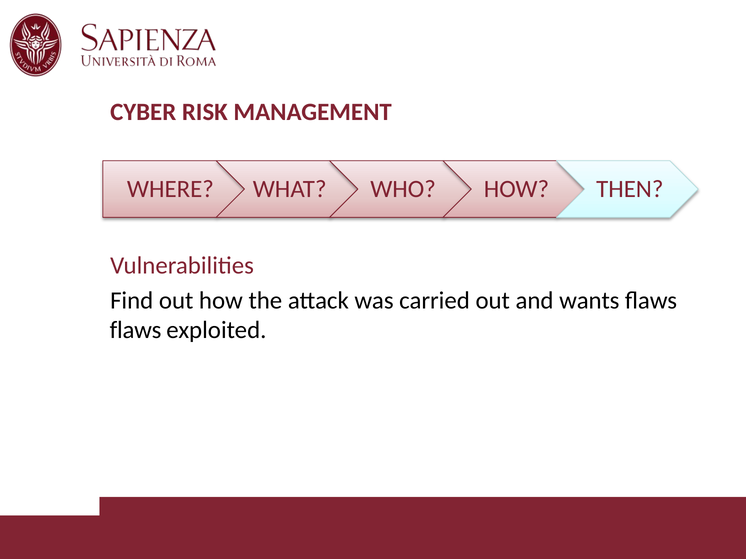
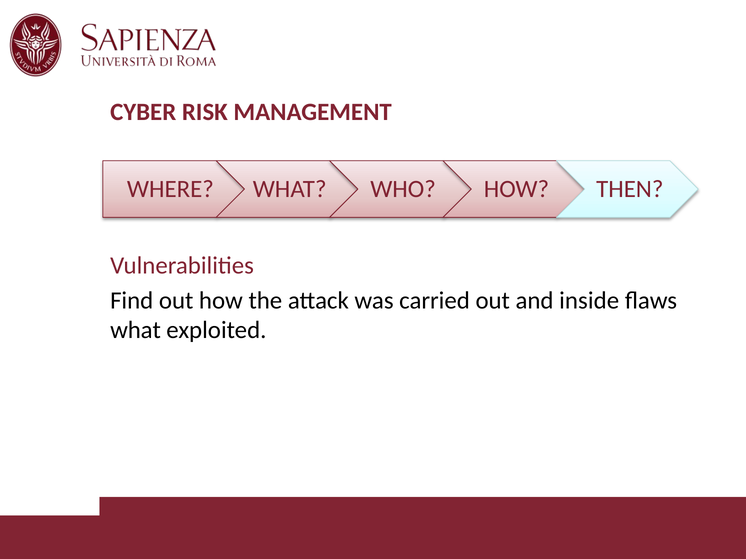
wants: wants -> inside (589, 301)
flaws: flaws -> what (136, 330)
